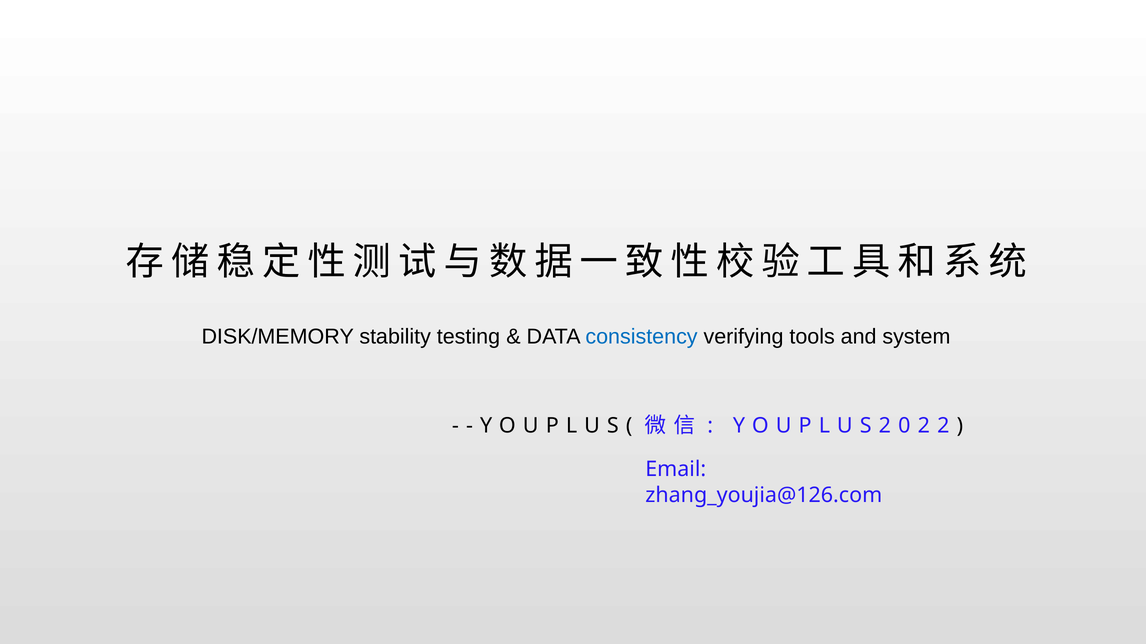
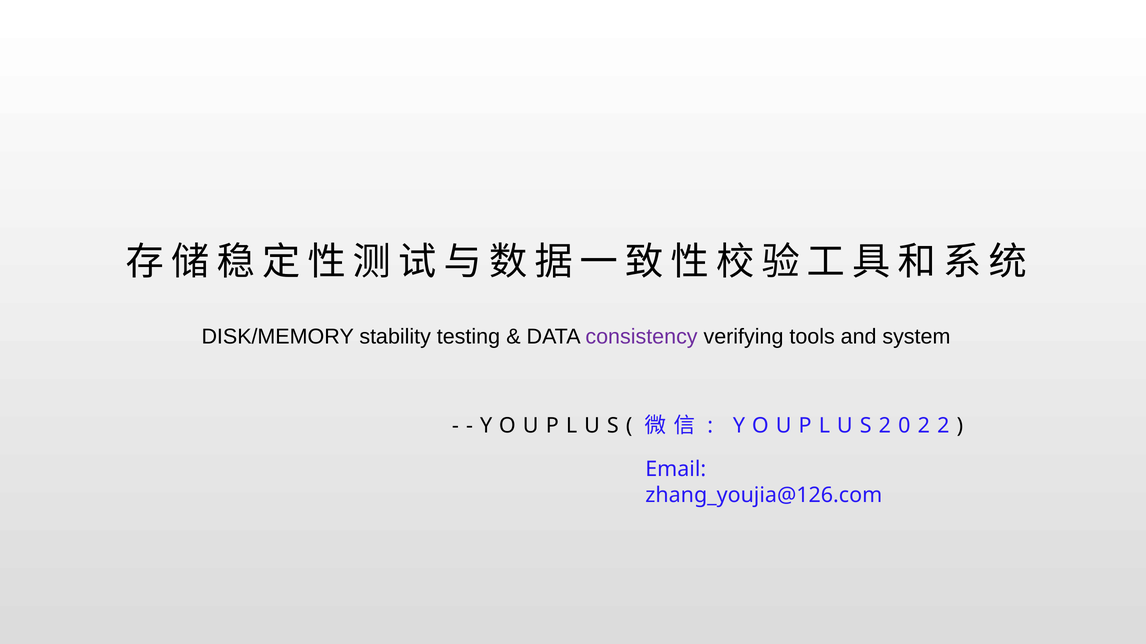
consistency colour: blue -> purple (642, 337)
